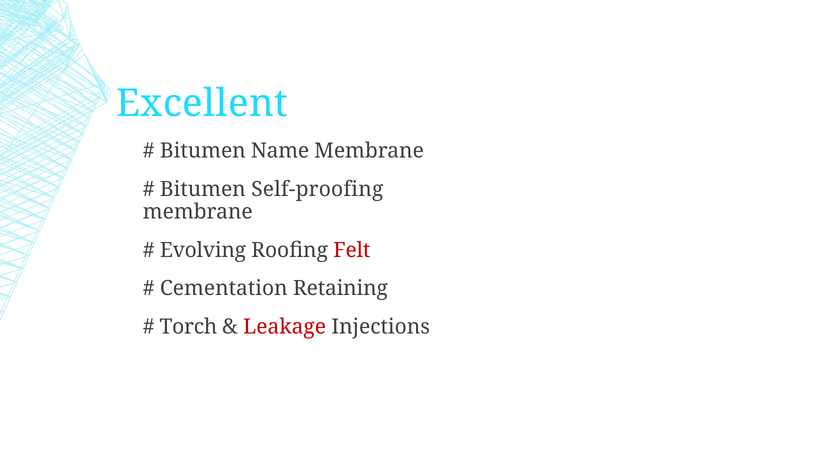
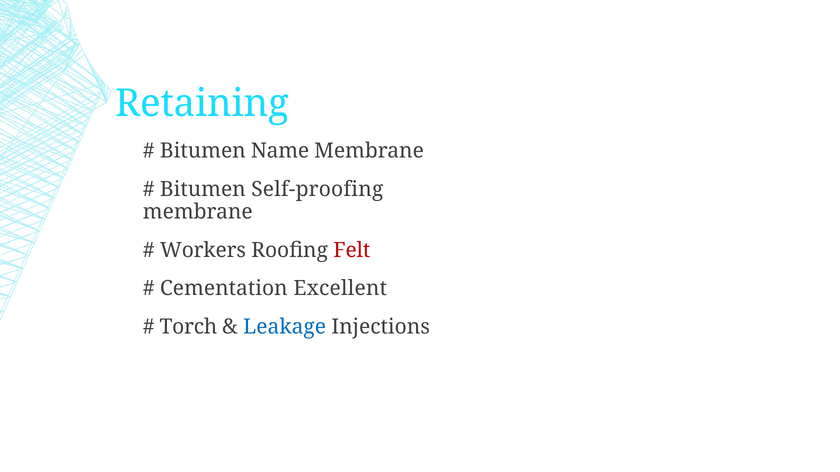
Excellent: Excellent -> Retaining (202, 104)
Evolving: Evolving -> Workers (203, 250)
Retaining: Retaining -> Excellent (340, 289)
Leakage colour: red -> blue (285, 327)
